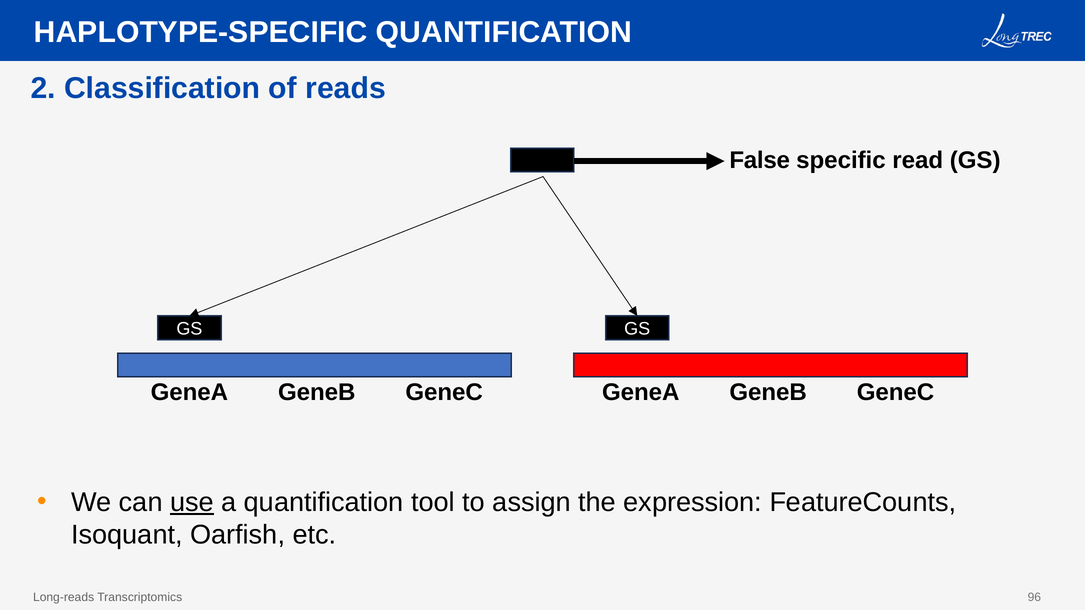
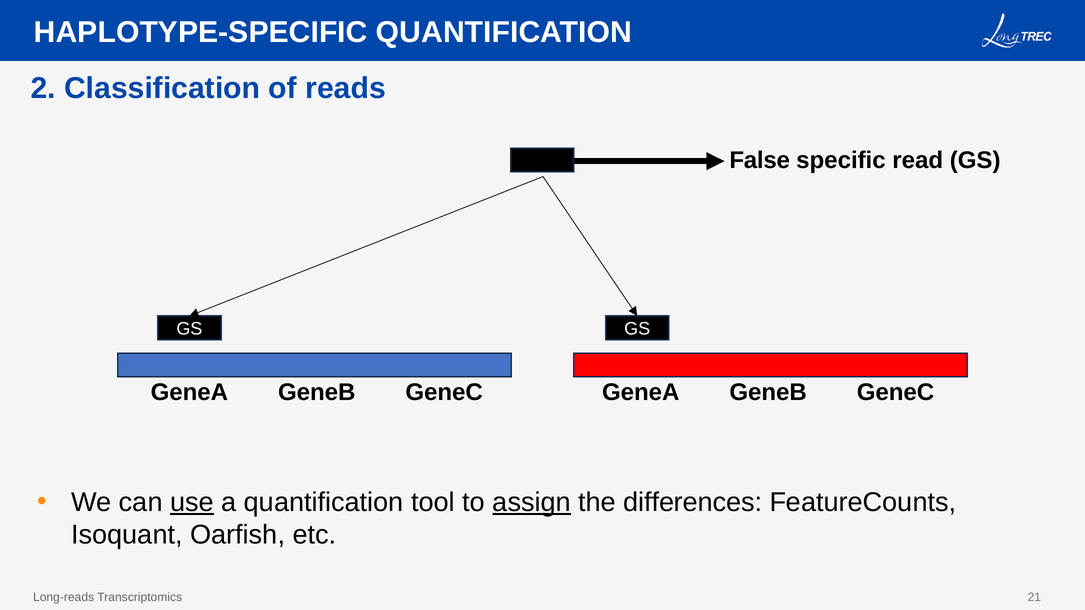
assign underline: none -> present (532, 503)
expression: expression -> differences (693, 503)
96: 96 -> 21 (1034, 597)
